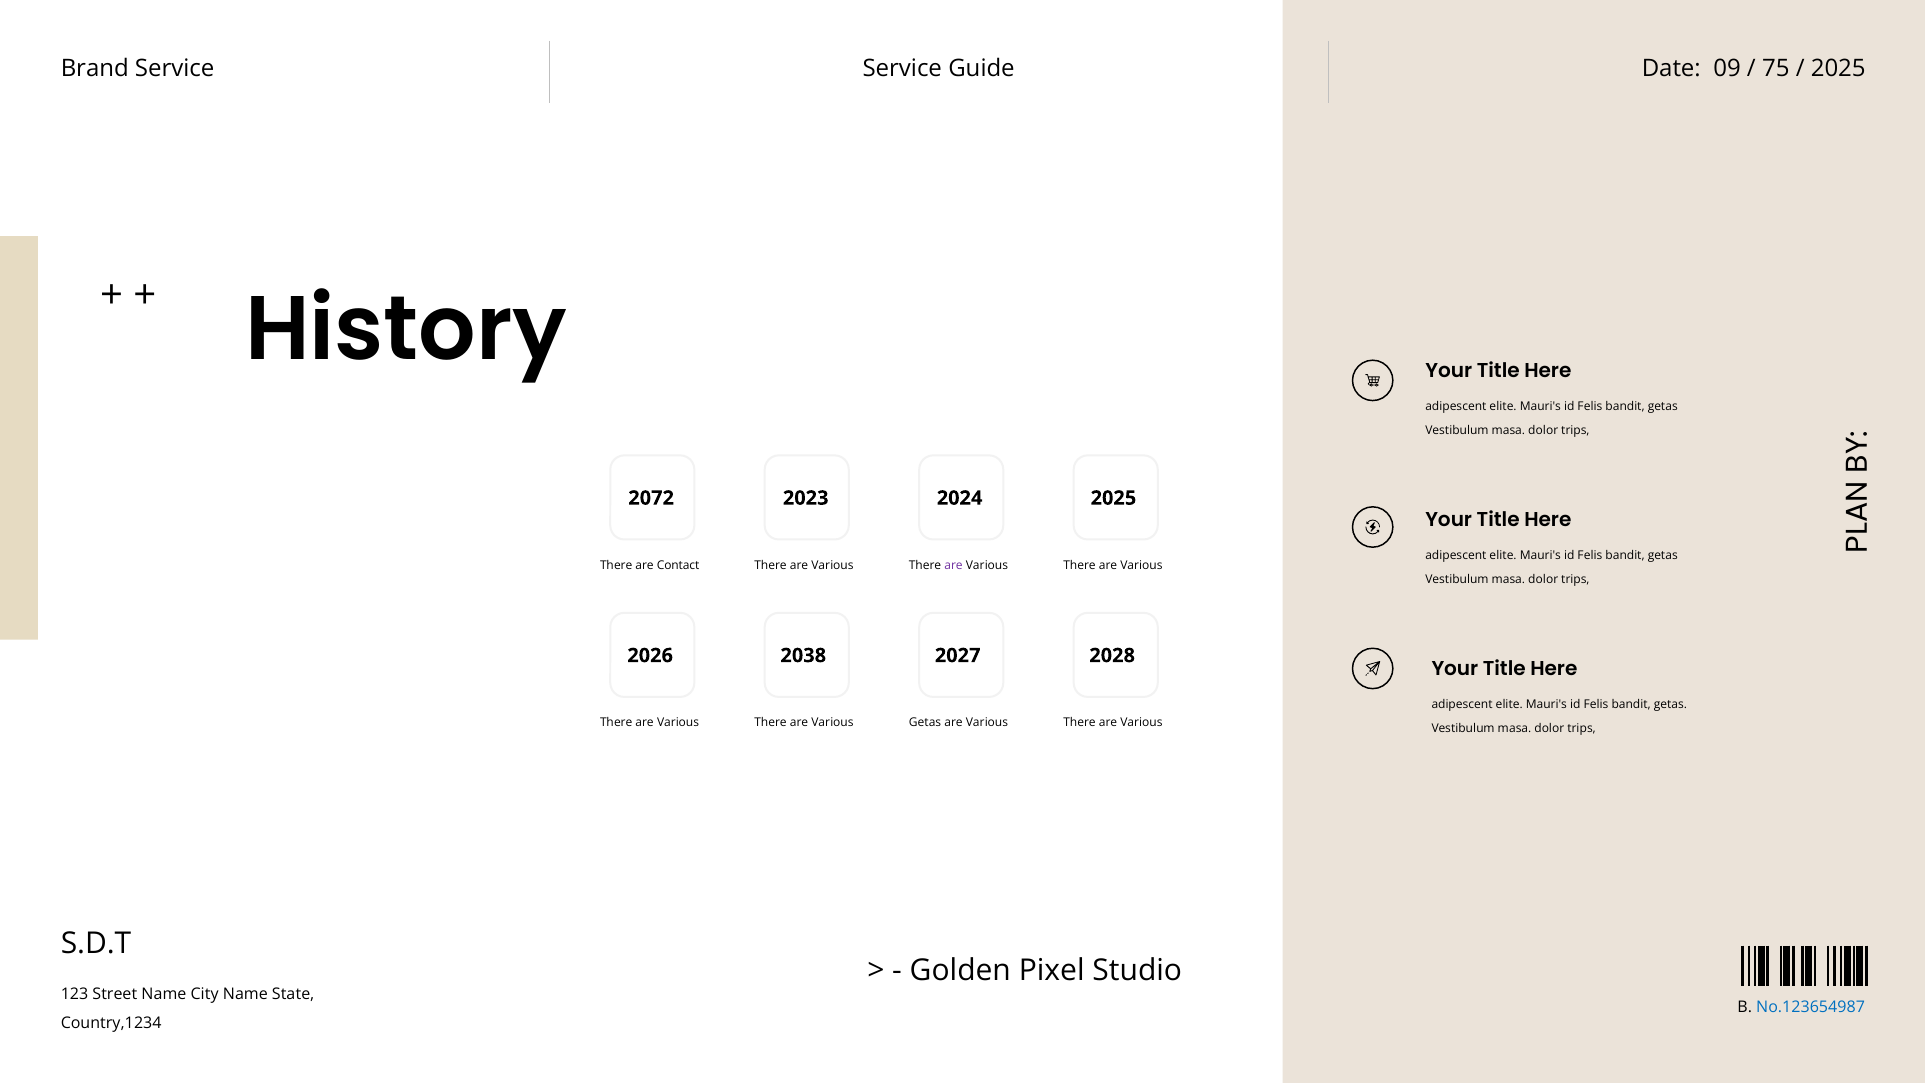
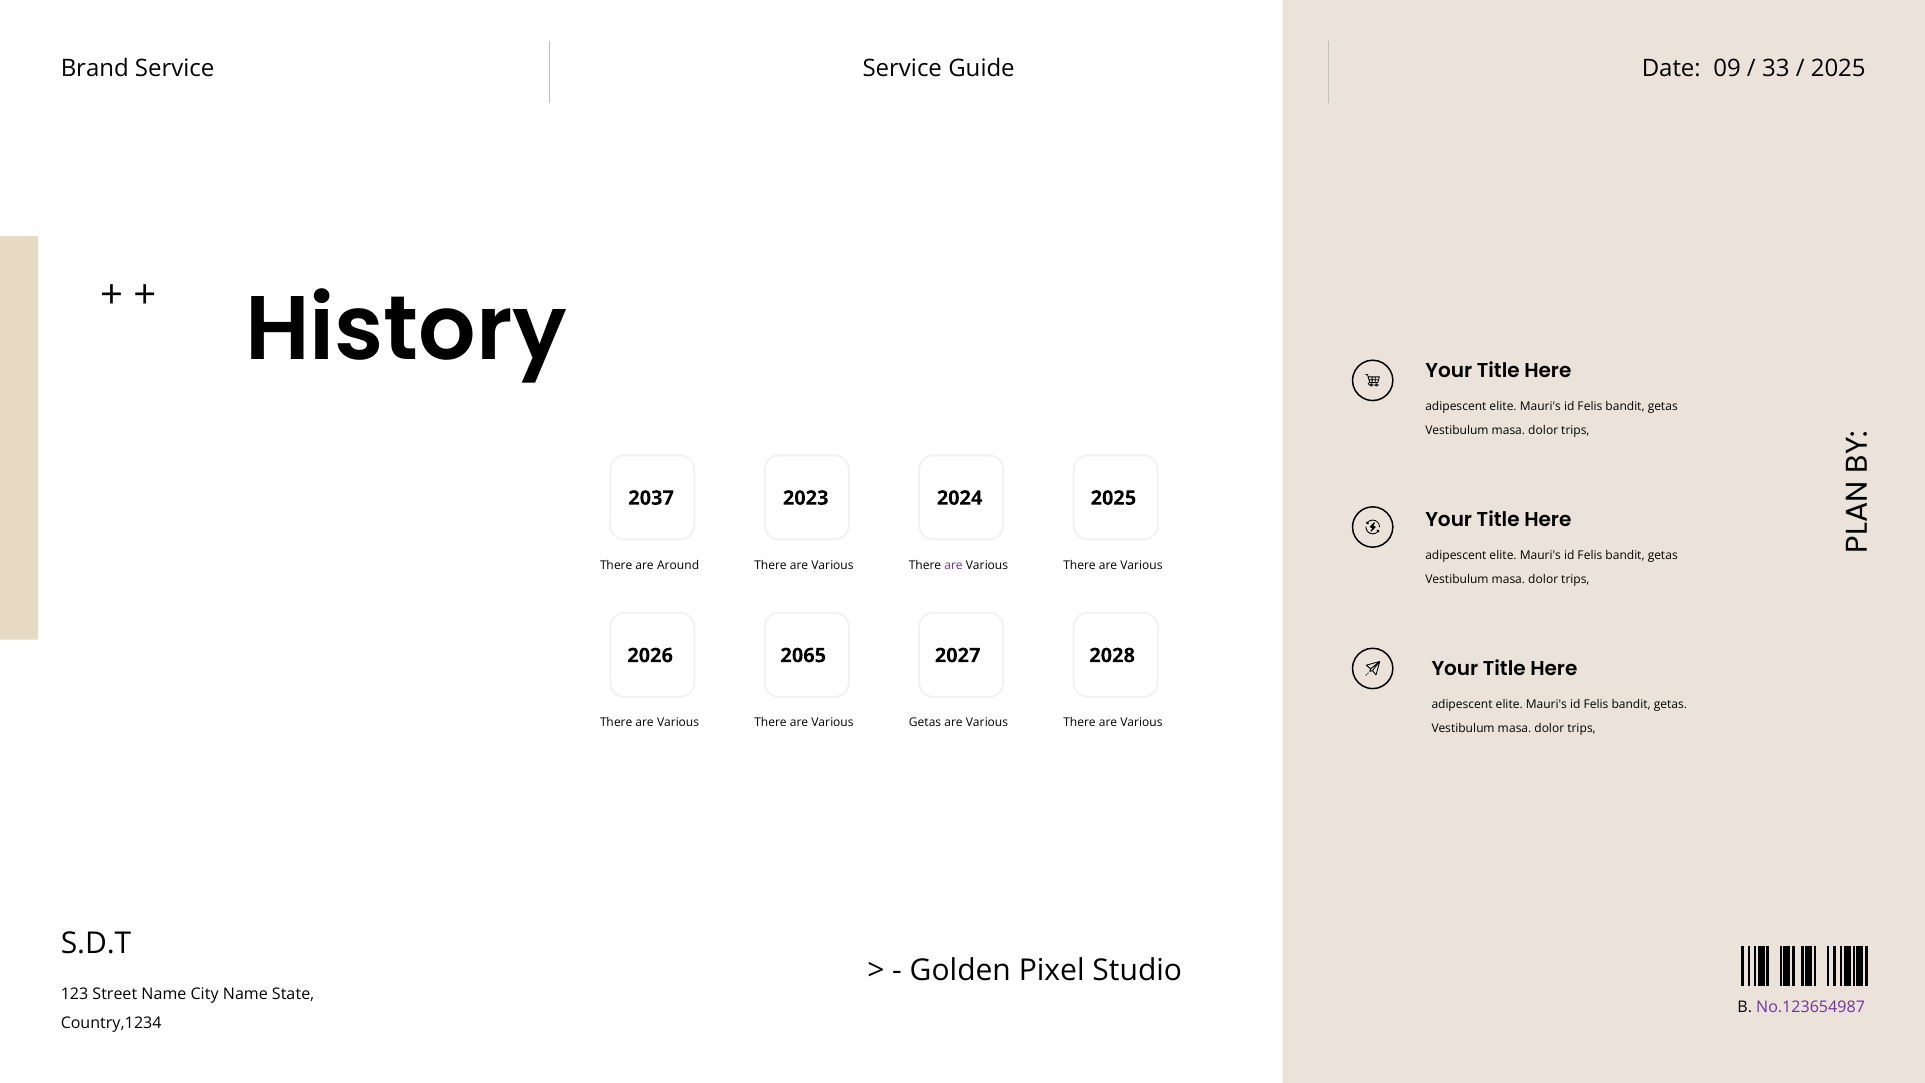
75: 75 -> 33 (1776, 69)
2072: 2072 -> 2037 (651, 498)
Contact: Contact -> Around (678, 565)
2038: 2038 -> 2065 (803, 655)
No.123654987 colour: blue -> purple (1811, 1007)
